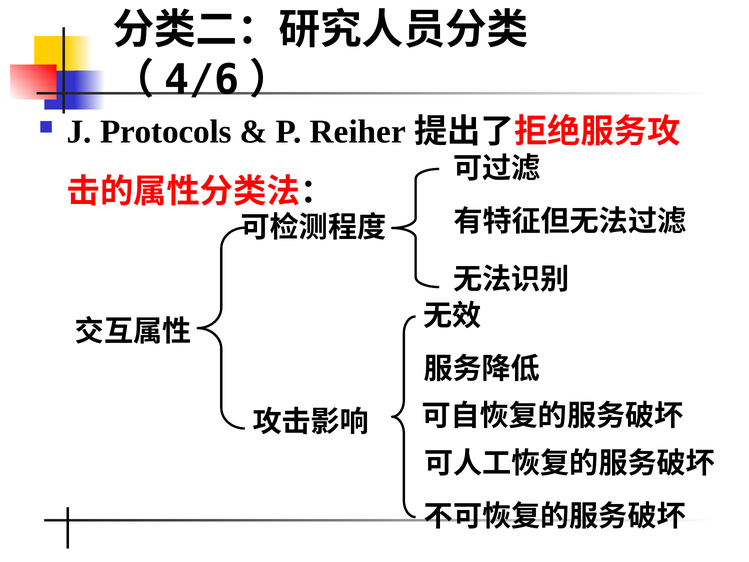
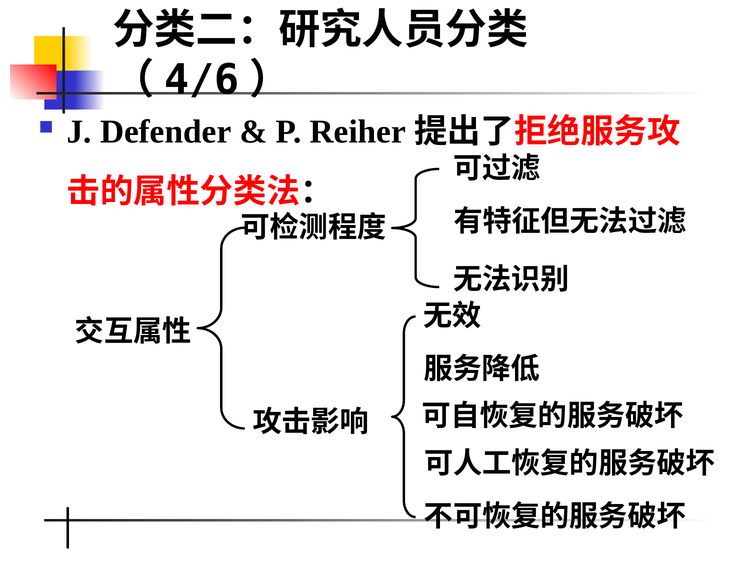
Protocols: Protocols -> Defender (166, 132)
